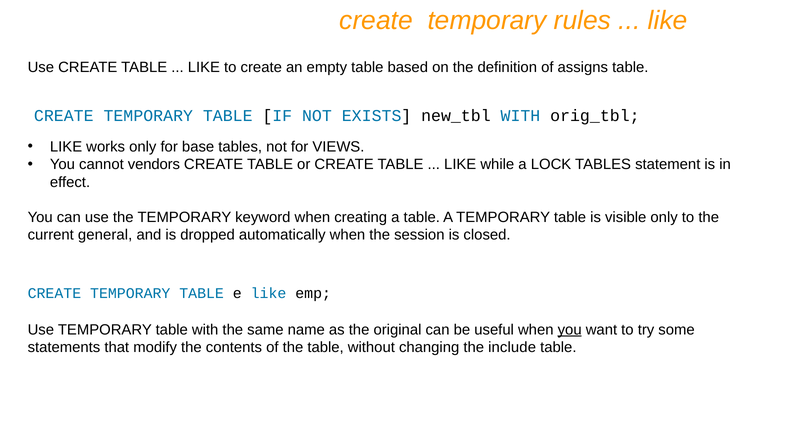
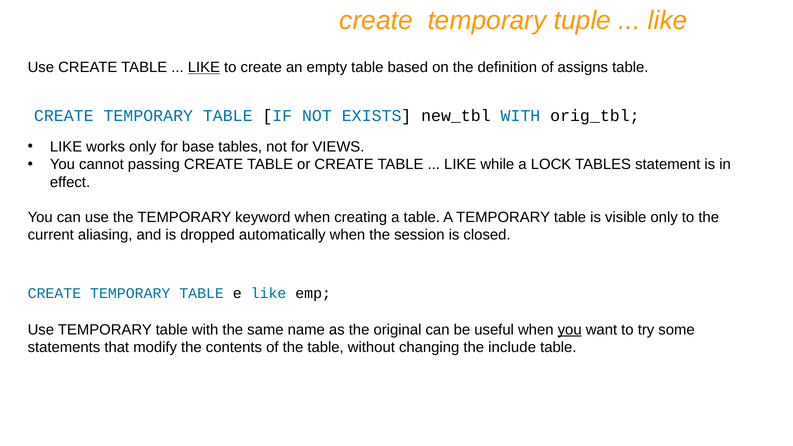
rules: rules -> tuple (582, 21)
LIKE underline: none -> present (204, 67)
vendors: vendors -> passing (154, 165)
general: general -> aliasing (105, 235)
